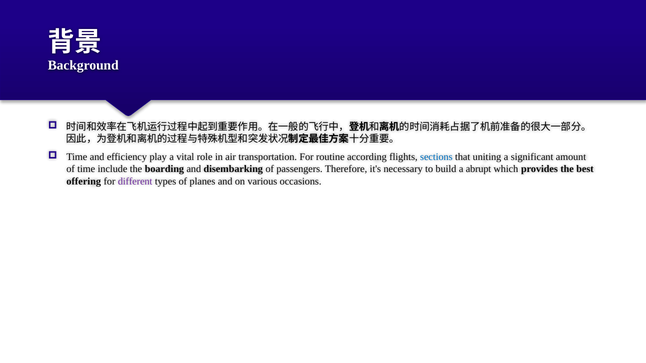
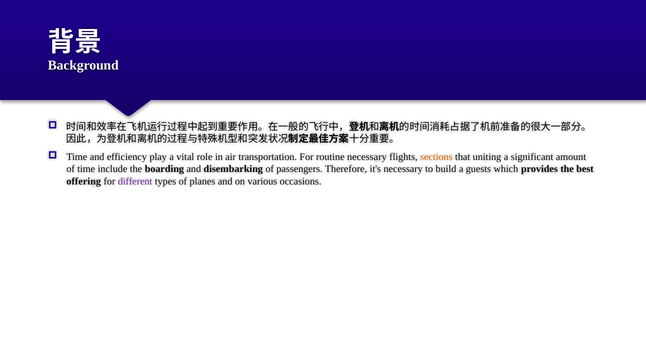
routine according: according -> necessary (367, 157)
sections colour: blue -> orange (436, 157)
abrupt: abrupt -> guests (478, 169)
